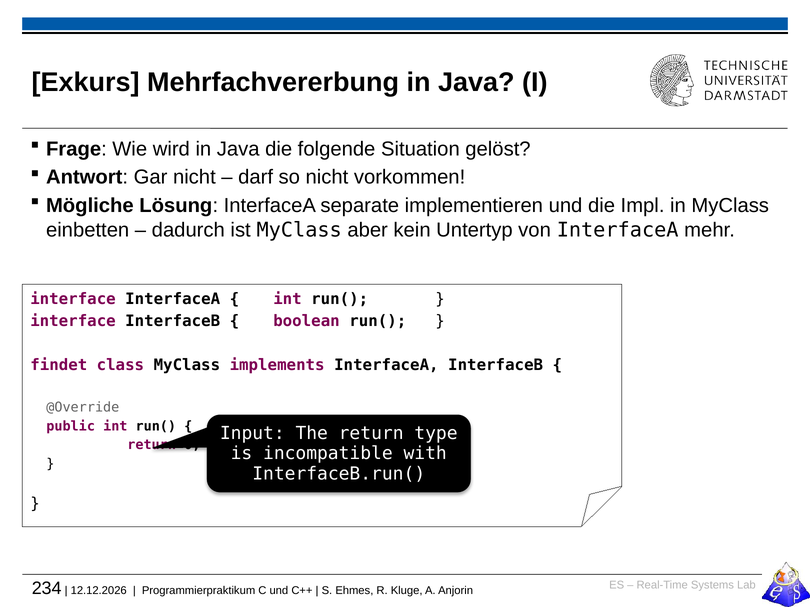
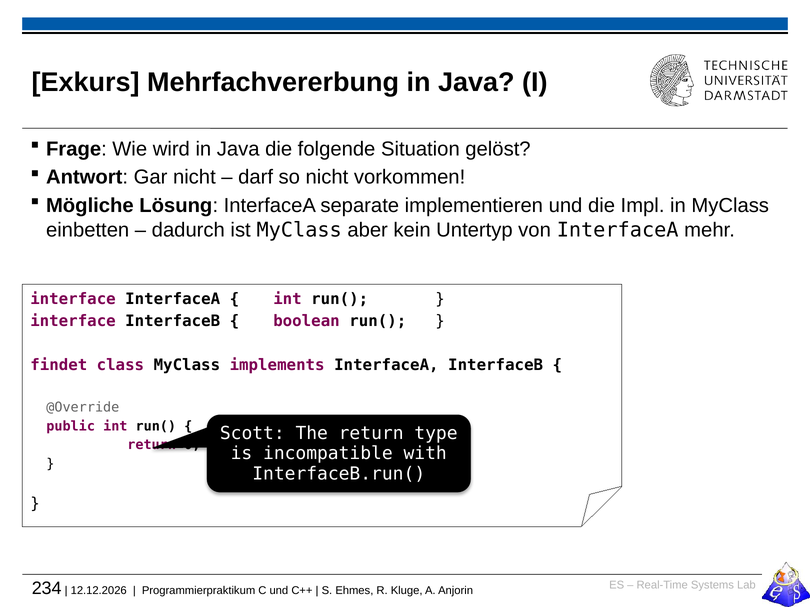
Input: Input -> Scott (252, 434)
